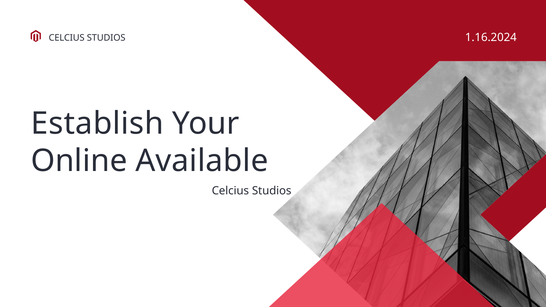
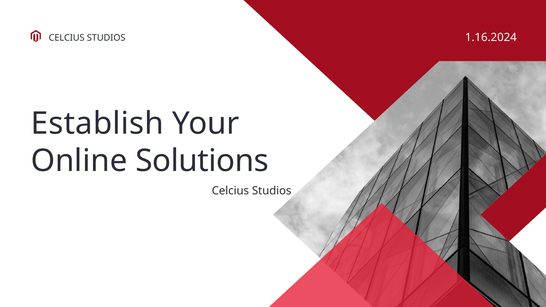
Available: Available -> Solutions (202, 161)
